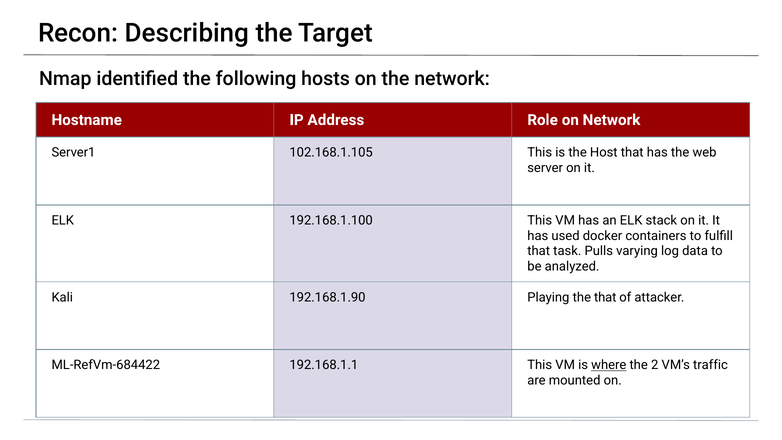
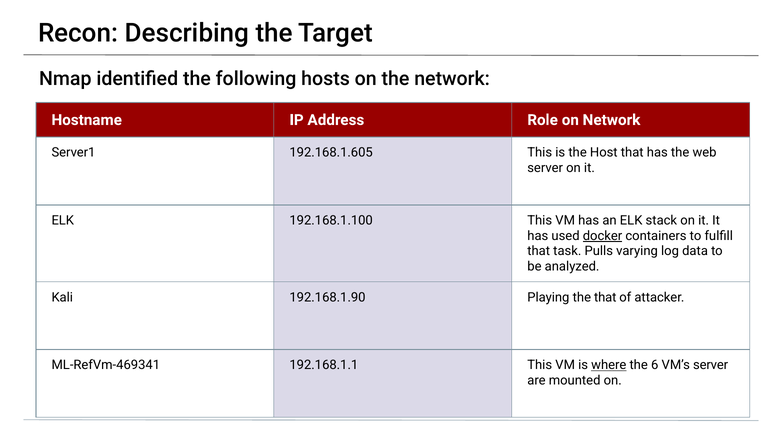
102.168.1.105: 102.168.1.105 -> 192.168.1.605 (331, 153)
docker underline: none -> present (602, 236)
ML-RefVm-684422: ML-RefVm-684422 -> ML-RefVm-469341 (106, 365)
2: 2 -> 6 (655, 365)
VM’s traffic: traffic -> server (711, 365)
